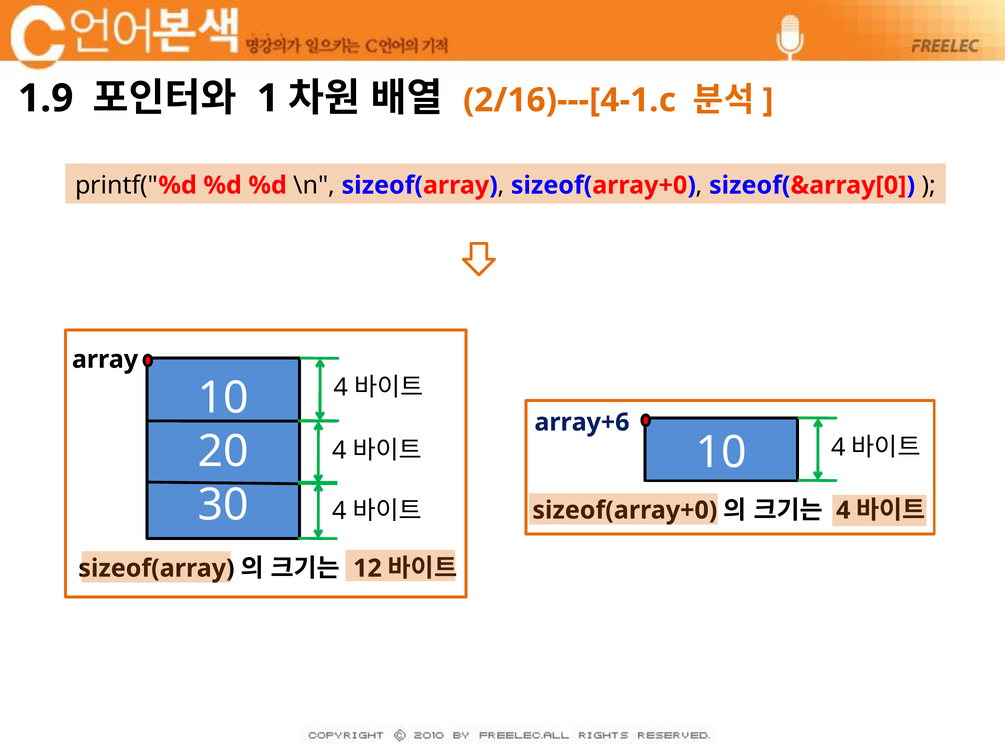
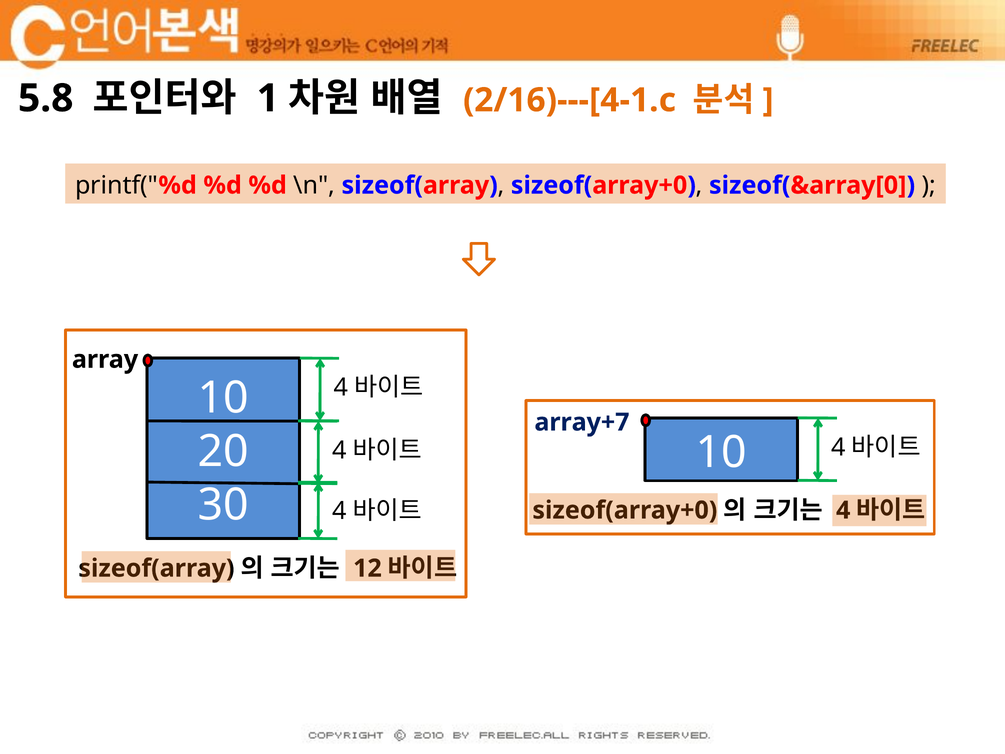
1.9: 1.9 -> 5.8 (46, 98)
array+6: array+6 -> array+7 (582, 422)
